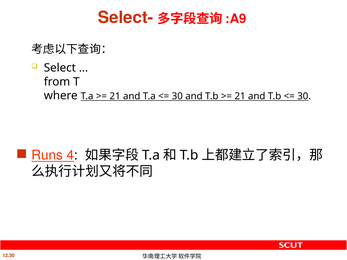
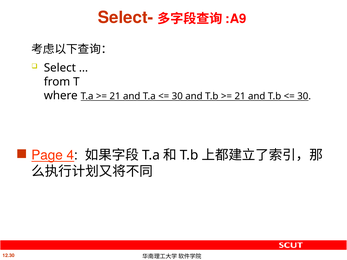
Runs: Runs -> Page (47, 155)
